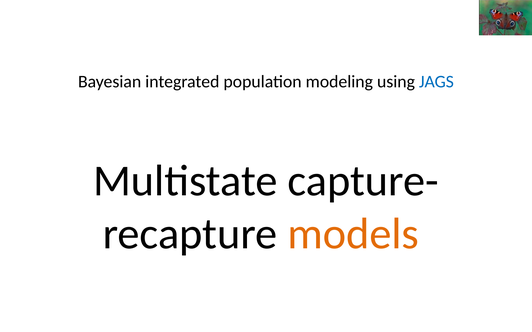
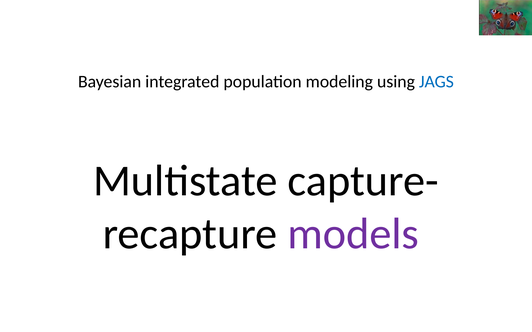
models colour: orange -> purple (353, 234)
